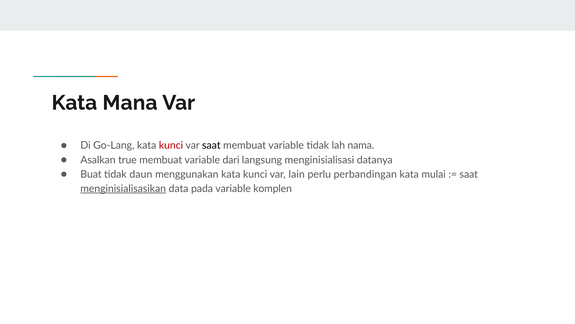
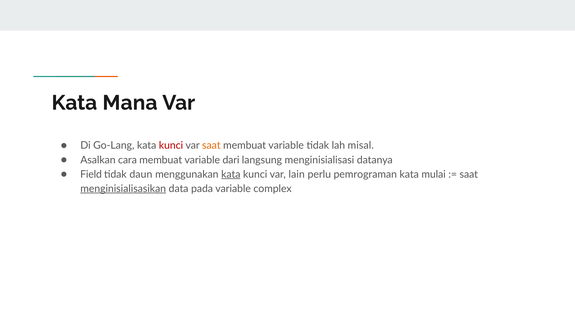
saat colour: black -> orange (211, 145)
nama: nama -> misal (361, 145)
true: true -> cara (127, 160)
Buat: Buat -> Field (91, 174)
kata underline: none -> present (231, 174)
perbandingan: perbandingan -> pemrograman (365, 174)
komplen: komplen -> complex (273, 188)
